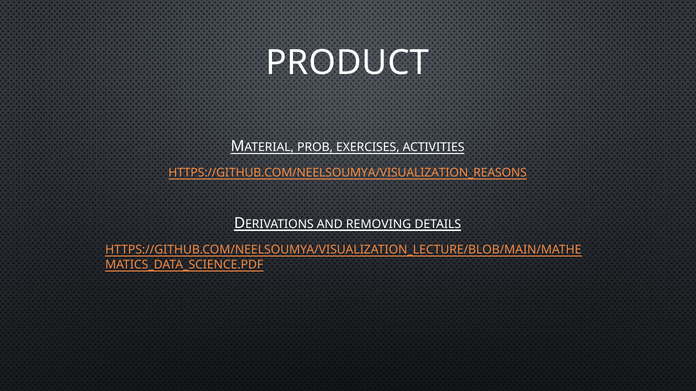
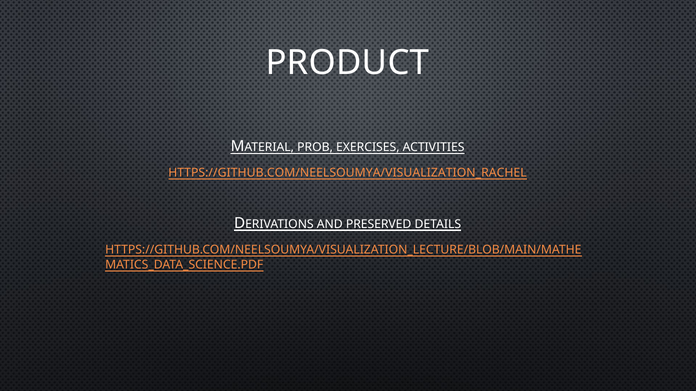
HTTPS://GITHUB.COM/NEELSOUMYA/VISUALIZATION_REASONS: HTTPS://GITHUB.COM/NEELSOUMYA/VISUALIZATION_REASONS -> HTTPS://GITHUB.COM/NEELSOUMYA/VISUALIZATION_RACHEL (347, 173)
REMOVING: REMOVING -> PRESERVED (379, 224)
